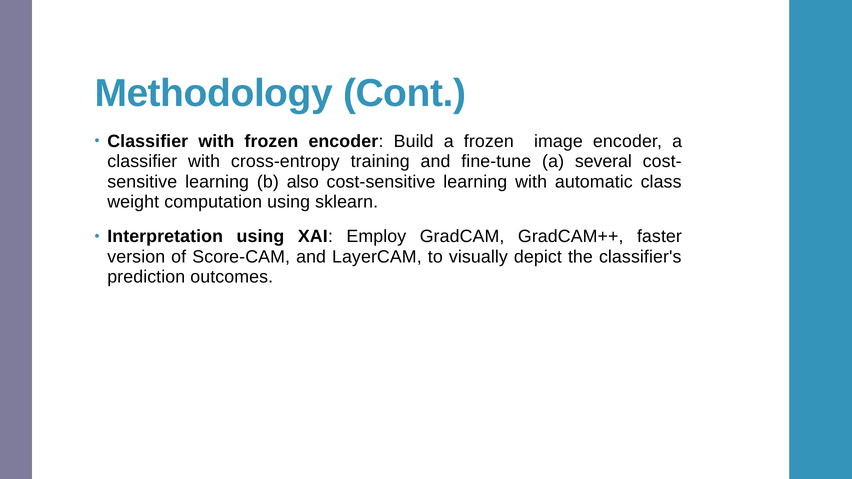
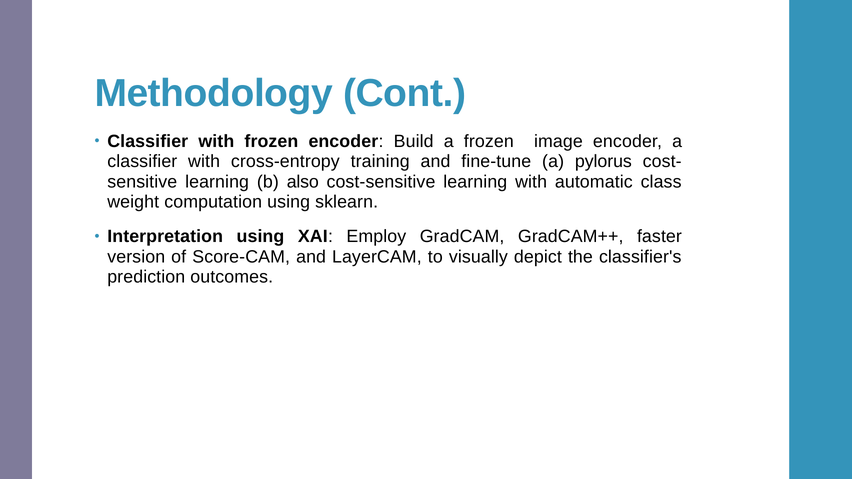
several: several -> pylorus (603, 162)
